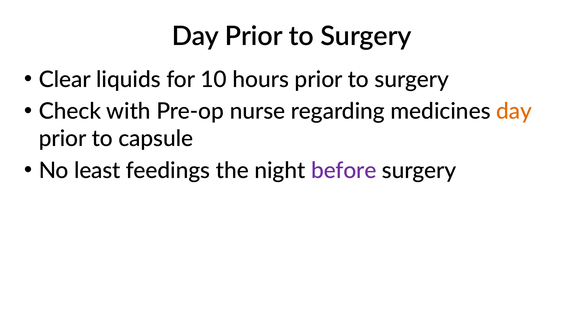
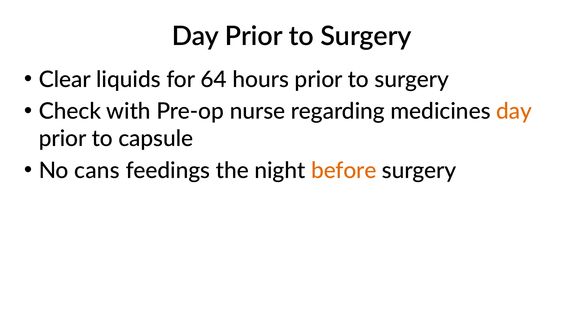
10: 10 -> 64 (214, 80)
least: least -> cans (97, 171)
before colour: purple -> orange (344, 171)
